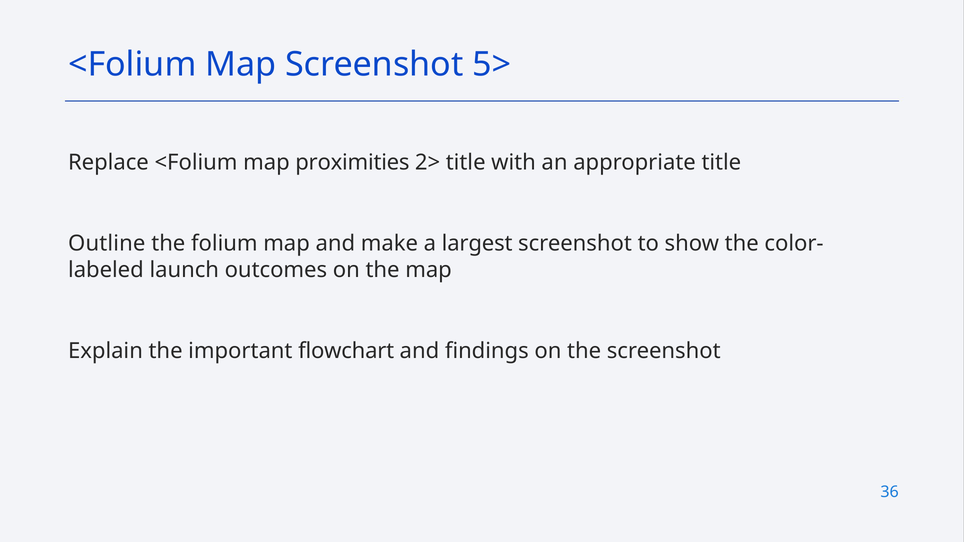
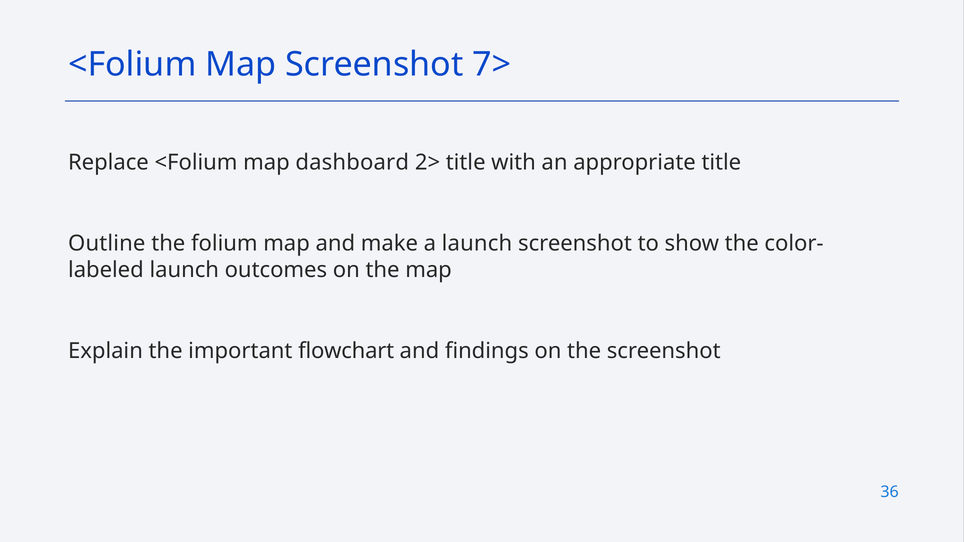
5>: 5> -> 7> (492, 64)
proximities: proximities -> dashboard (352, 163)
a largest: largest -> launch (477, 244)
